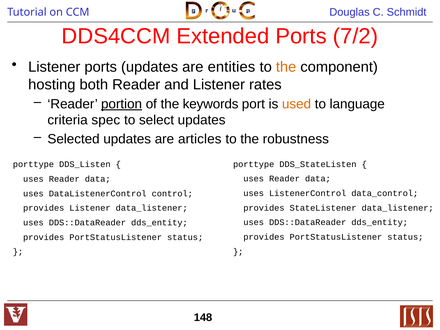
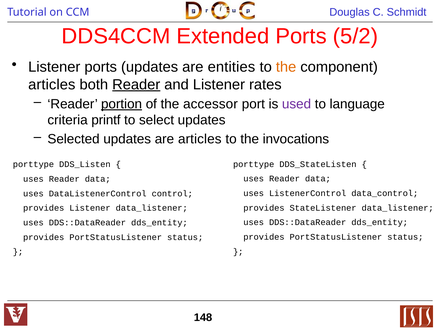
7/2: 7/2 -> 5/2 (355, 36)
hosting: hosting -> articles (52, 85)
Reader underline: none -> present (136, 85)
keywords: keywords -> accessor (210, 104)
used colour: orange -> purple (297, 104)
spec: spec -> printf (106, 120)
robustness: robustness -> invocations (296, 139)
